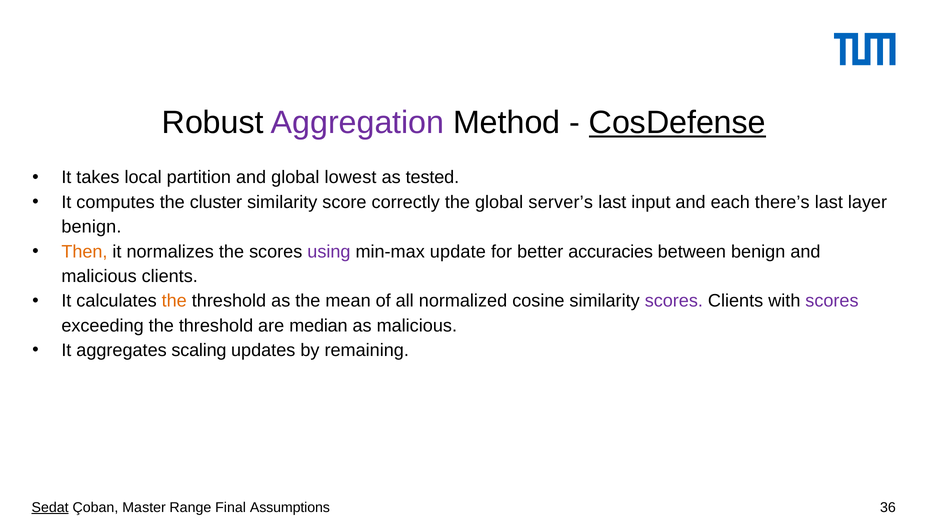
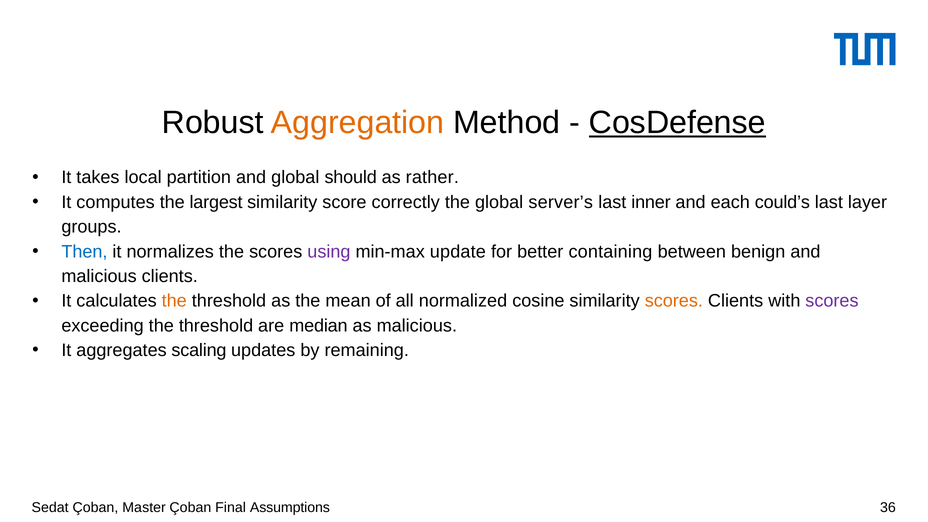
Aggregation colour: purple -> orange (358, 123)
lowest: lowest -> should (351, 178)
tested: tested -> rather (432, 178)
cluster: cluster -> largest (216, 202)
input: input -> inner (651, 202)
there’s: there’s -> could’s (782, 202)
benign: benign -> groups (91, 227)
Then colour: orange -> blue (84, 252)
accuracies: accuracies -> containing (610, 252)
scores colour: purple -> orange (674, 301)
Sedat underline: present -> none (50, 508)
Master Range: Range -> Çoban (190, 508)
